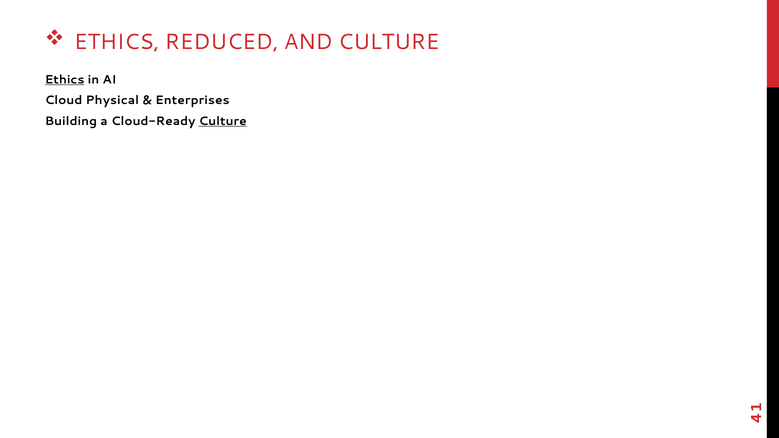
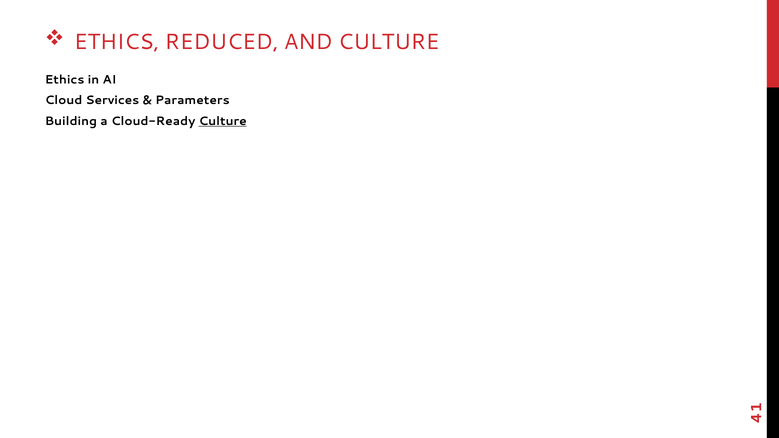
Ethics underline: present -> none (65, 80)
Physical: Physical -> Services (112, 100)
Enterprises: Enterprises -> Parameters (192, 100)
